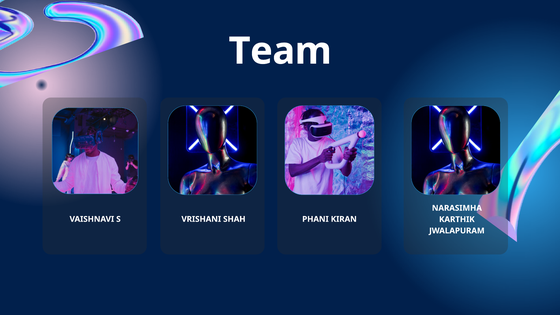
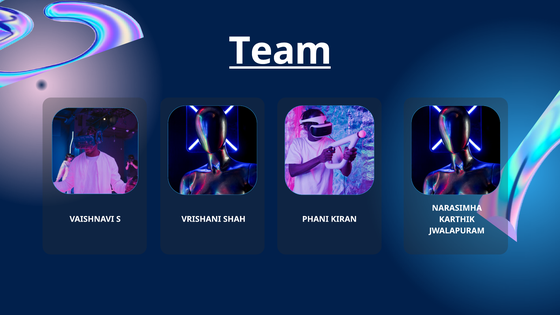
Team underline: none -> present (280, 51)
